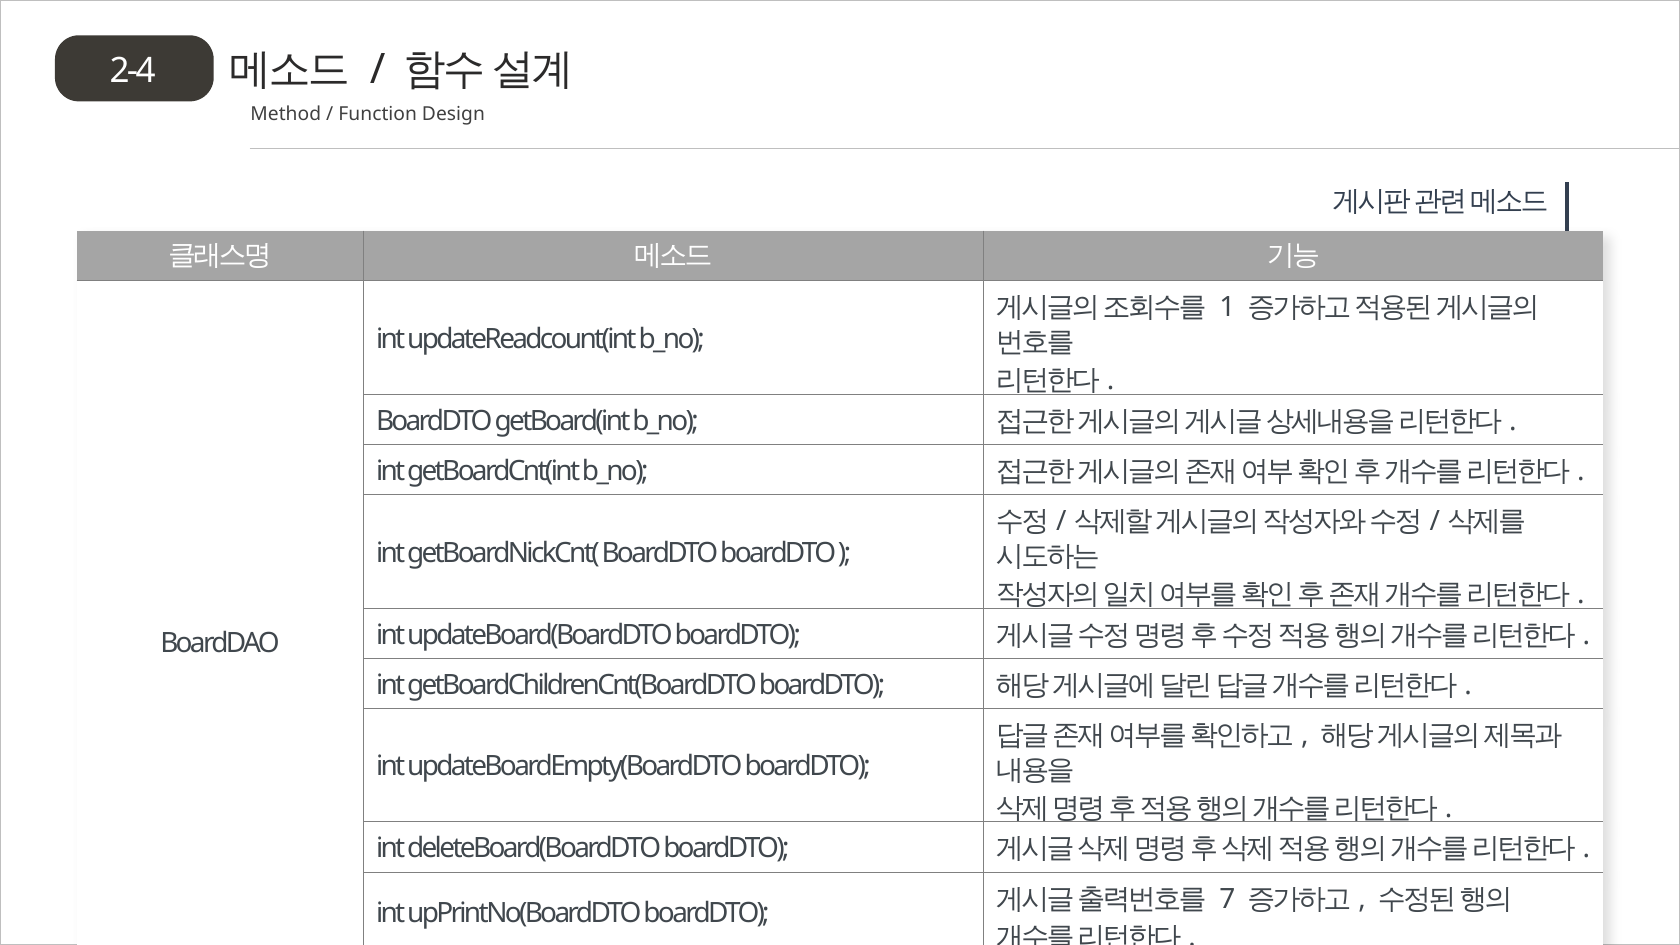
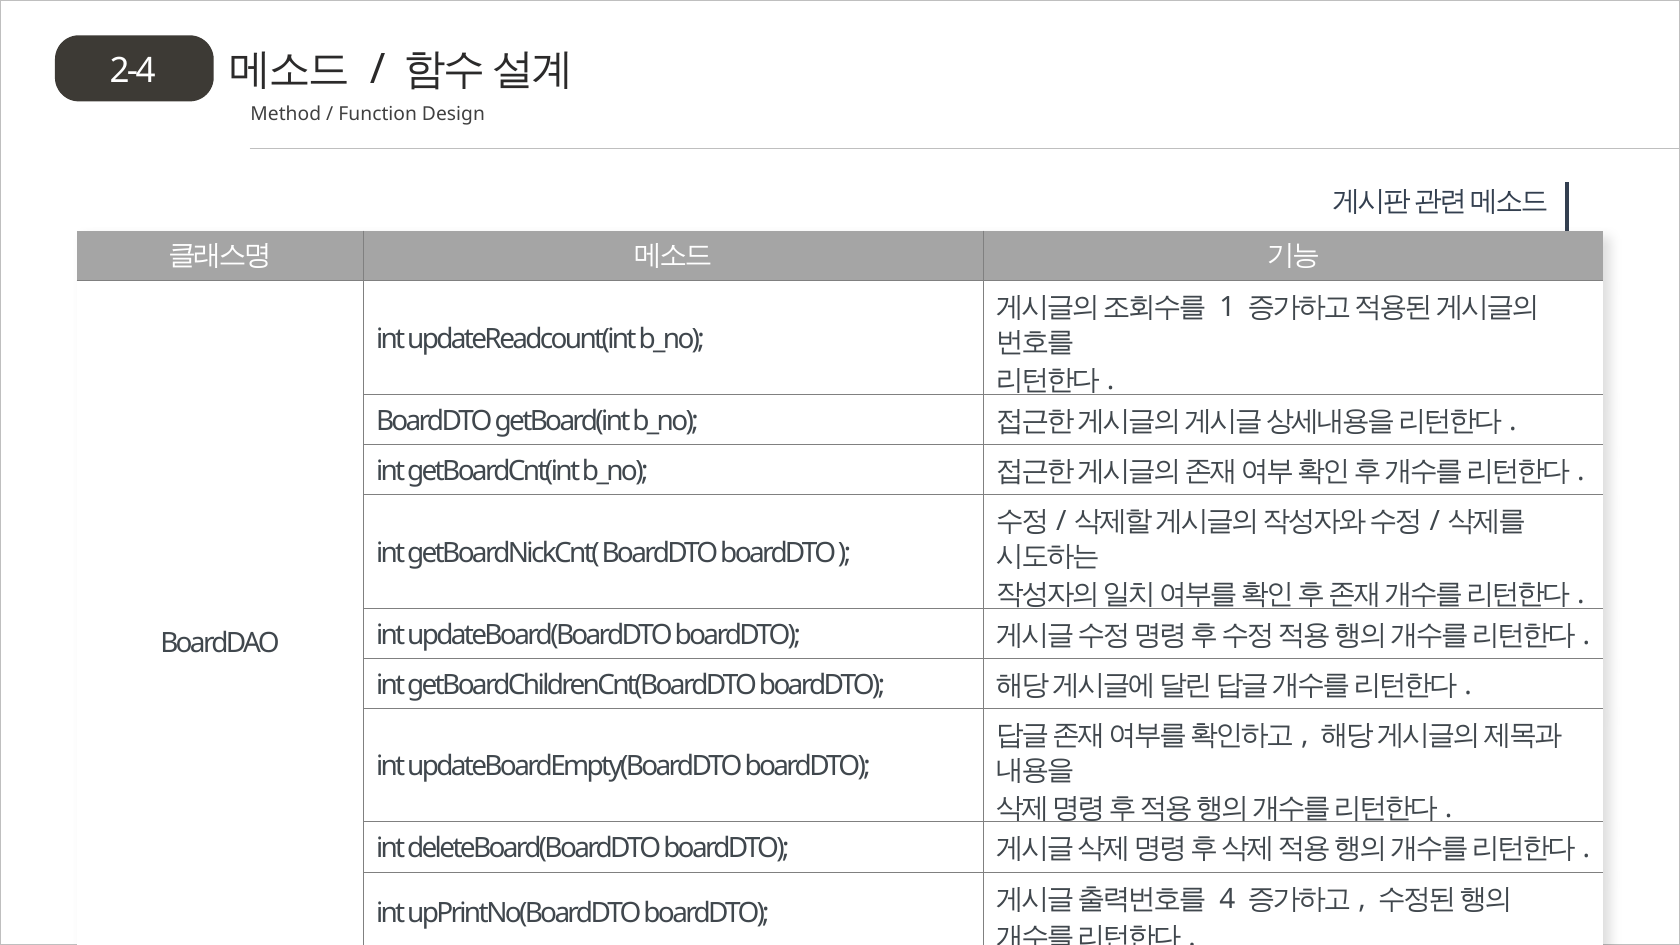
7: 7 -> 4 (1227, 899)
